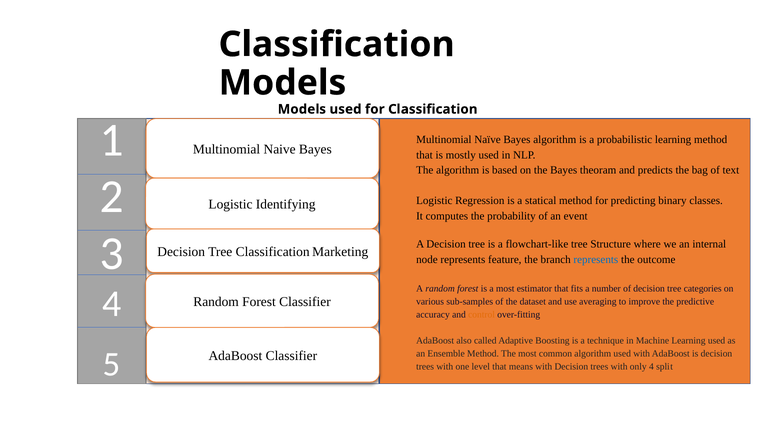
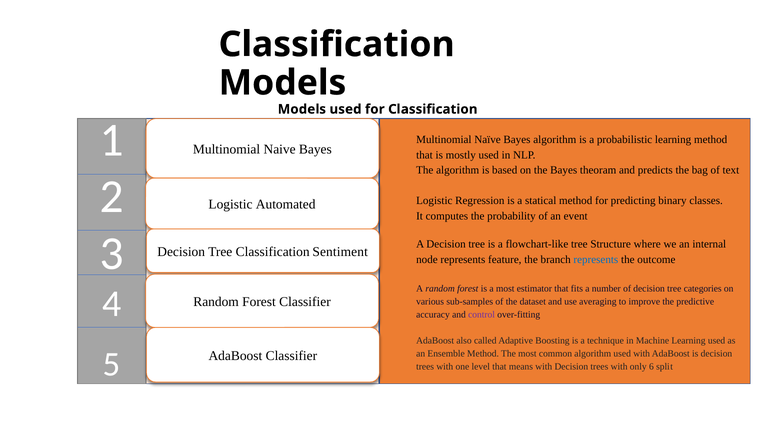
Identifying: Identifying -> Automated (286, 205)
Marketing: Marketing -> Sentiment (340, 252)
control colour: orange -> purple (482, 315)
only 4: 4 -> 6 (651, 367)
